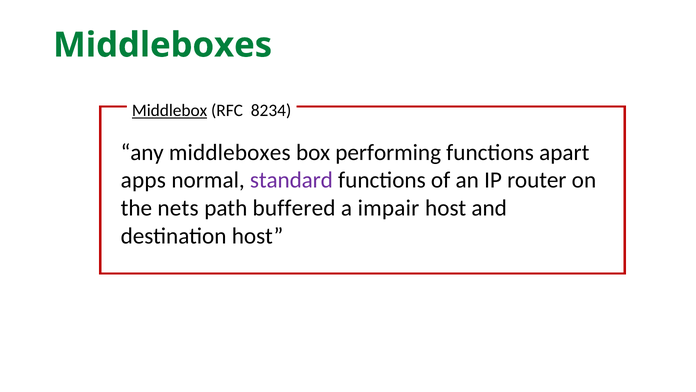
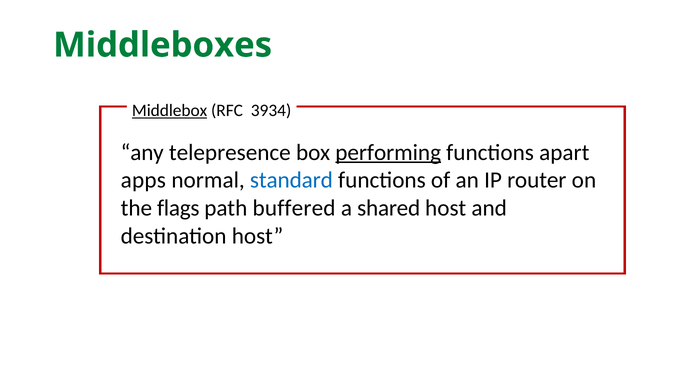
8234: 8234 -> 3934 (271, 110)
any middleboxes: middleboxes -> telepresence (230, 152)
performing underline: none -> present (388, 152)
standard colour: purple -> blue (291, 180)
nets: nets -> flags (178, 208)
impair: impair -> shared (389, 208)
